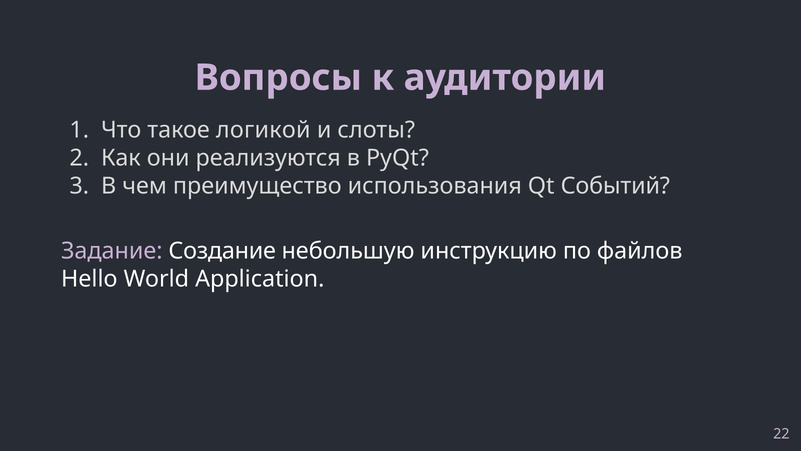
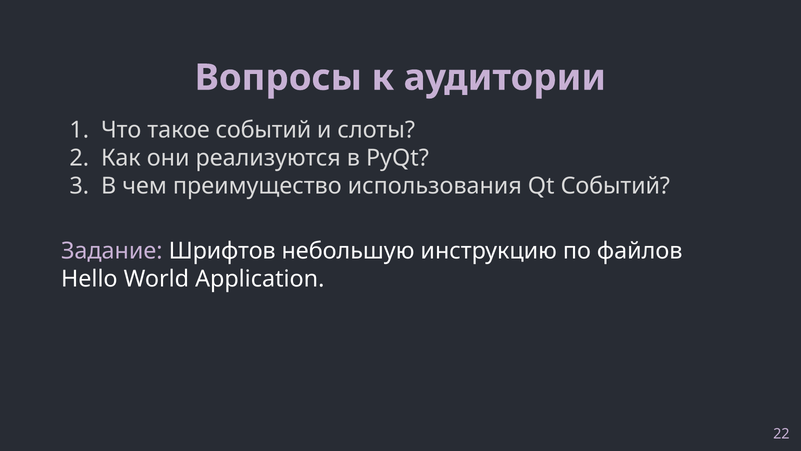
такое логикой: логикой -> событий (263, 130)
Создание: Создание -> Шрифтов (222, 251)
